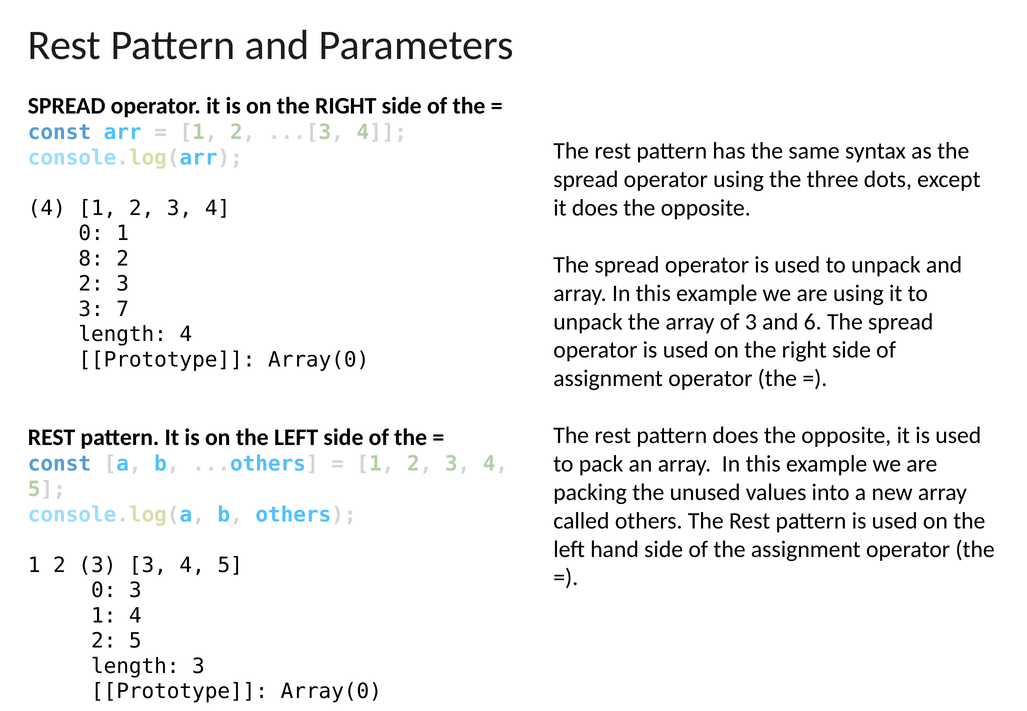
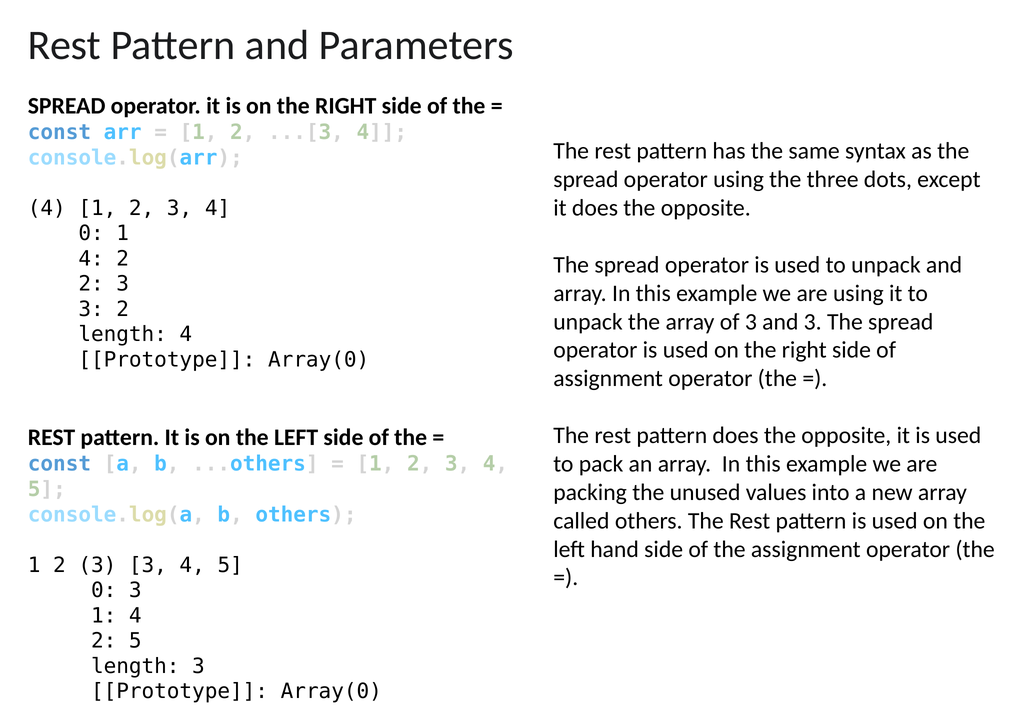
8: 8 -> 4 (91, 259)
3 7: 7 -> 2 (123, 309)
and 6: 6 -> 3 (813, 322)
